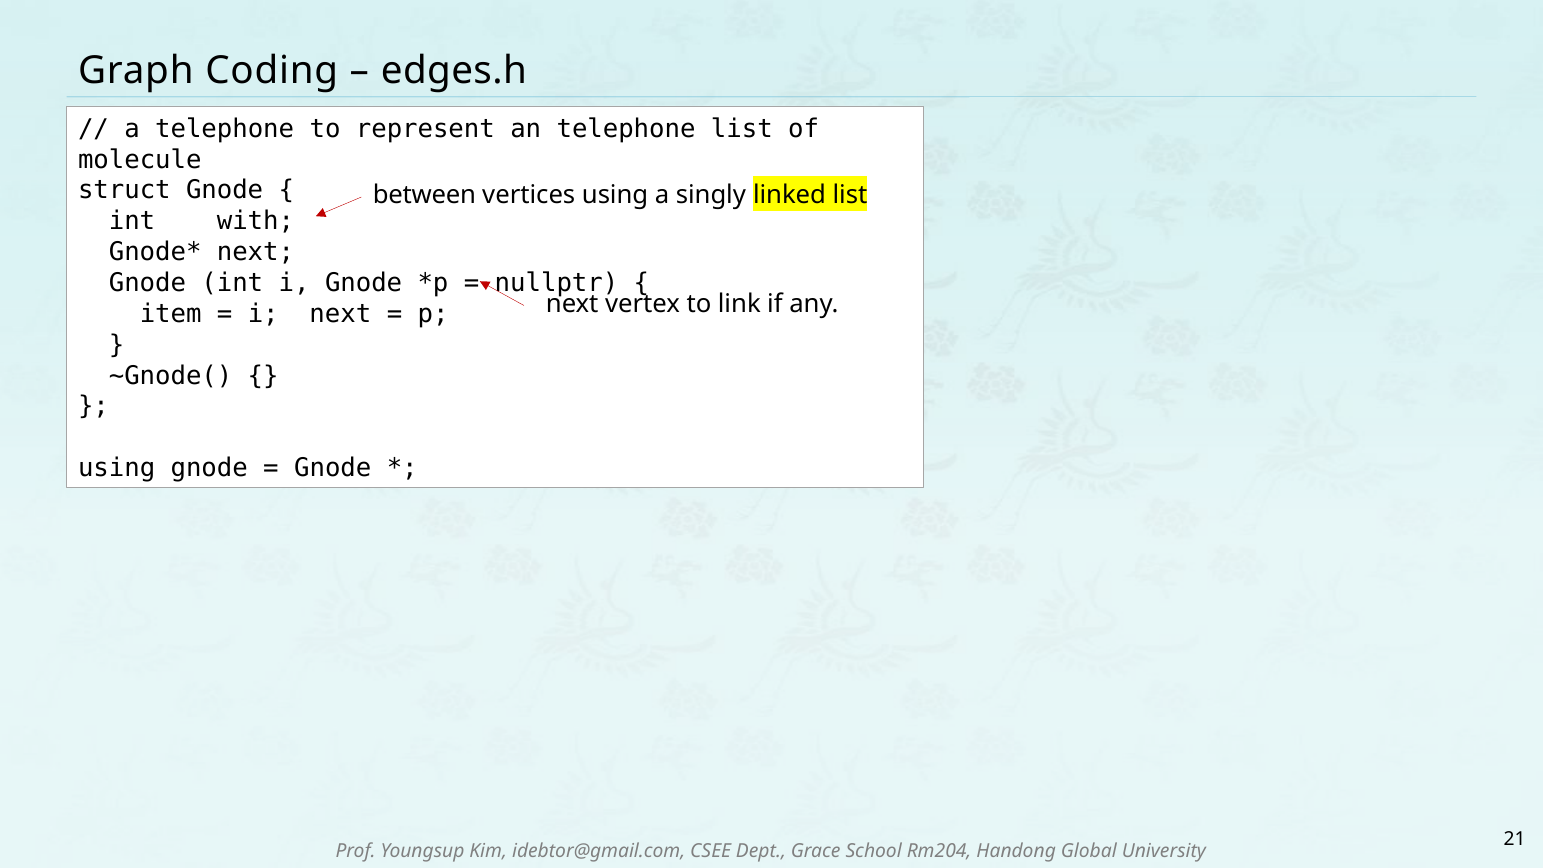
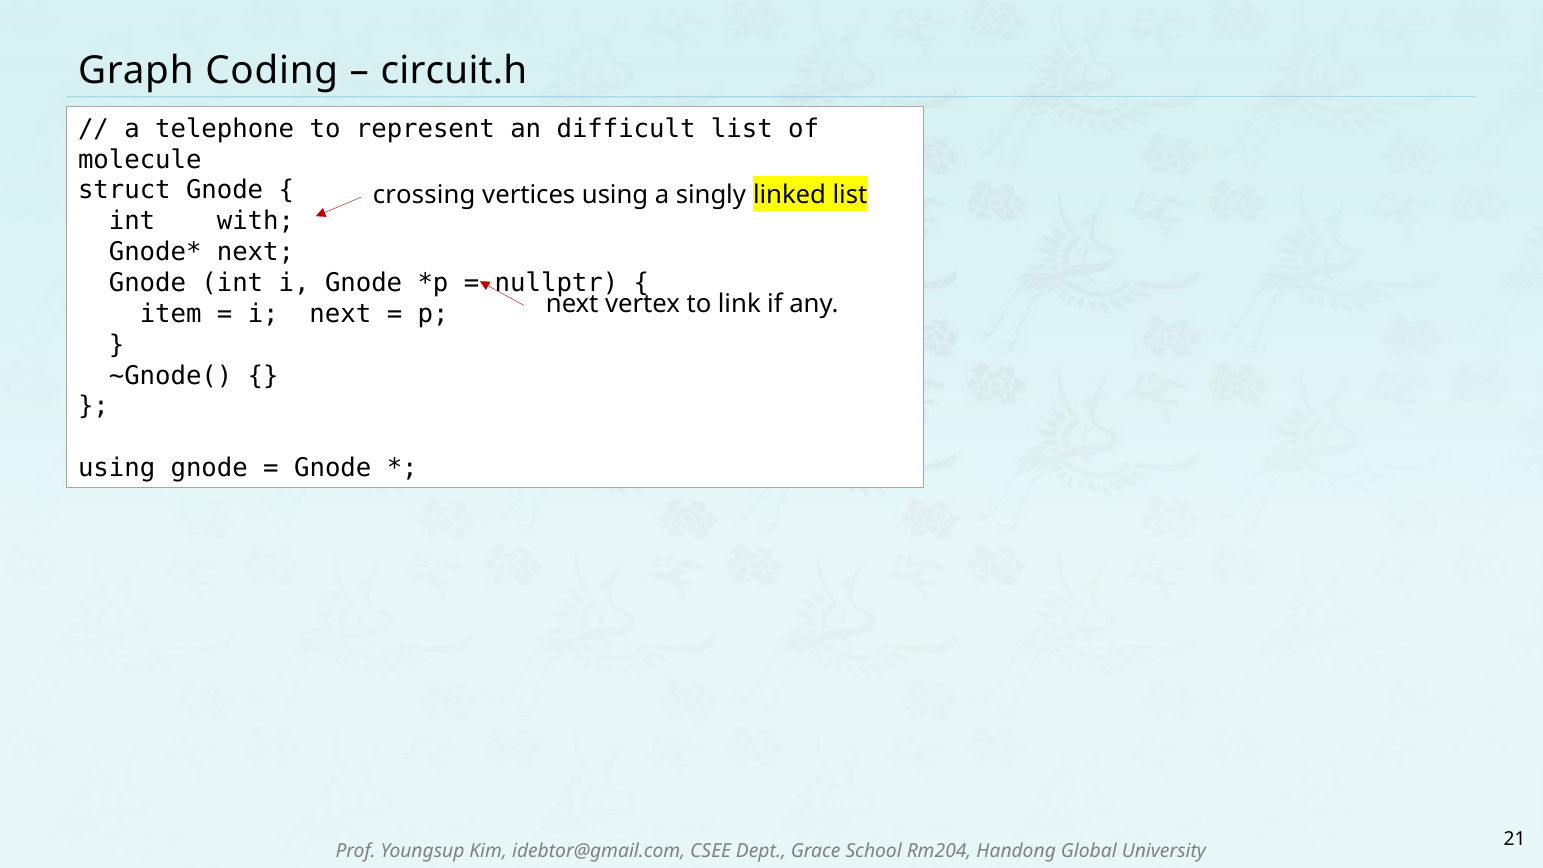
edges.h: edges.h -> circuit.h (454, 71)
an telephone: telephone -> difficult (626, 129)
between: between -> crossing (424, 195)
